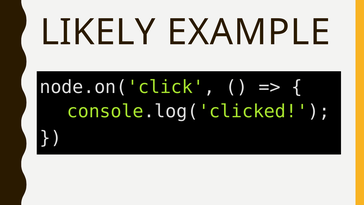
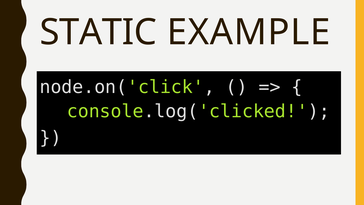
LIKELY: LIKELY -> STATIC (98, 32)
